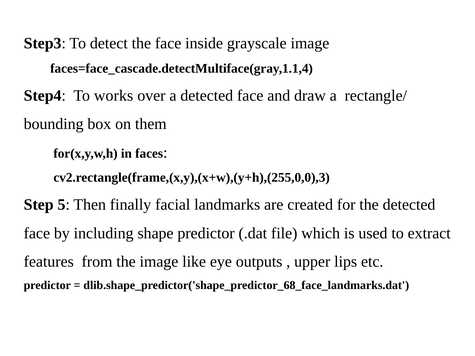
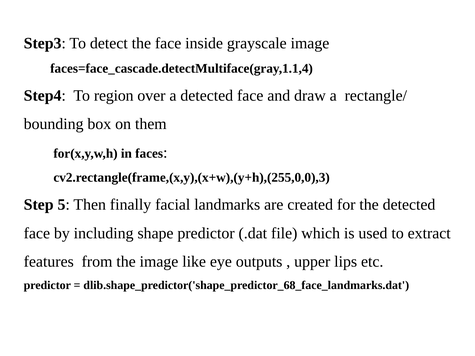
works: works -> region (114, 96)
